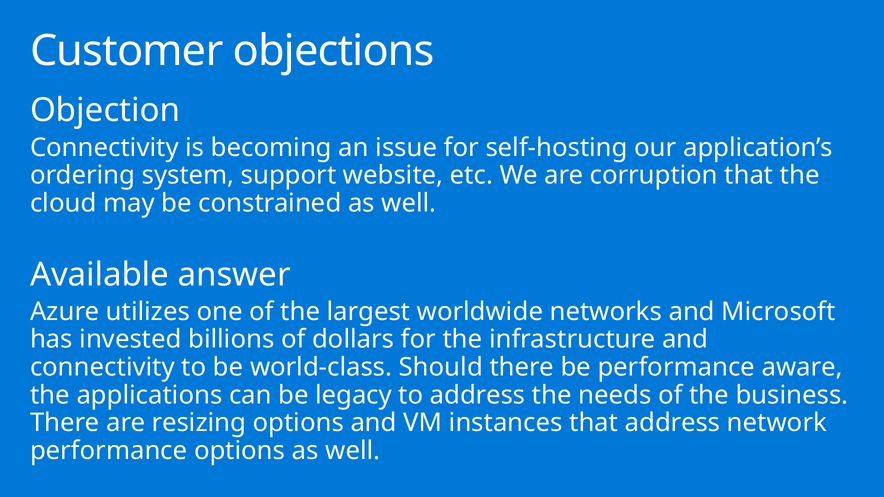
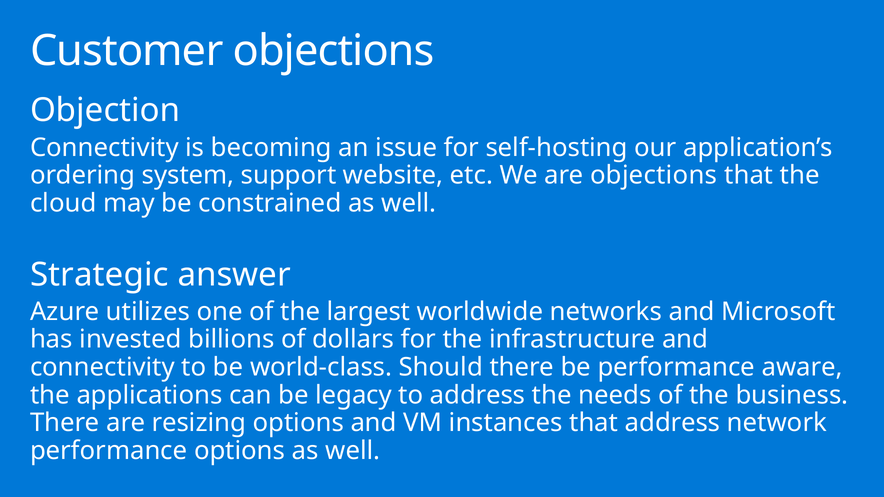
are corruption: corruption -> objections (654, 175)
Available: Available -> Strategic (99, 275)
